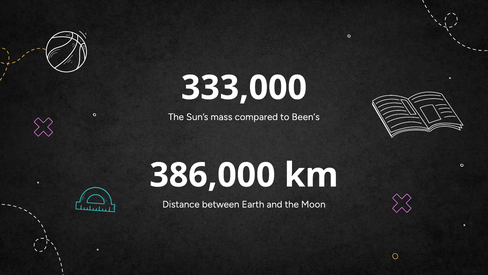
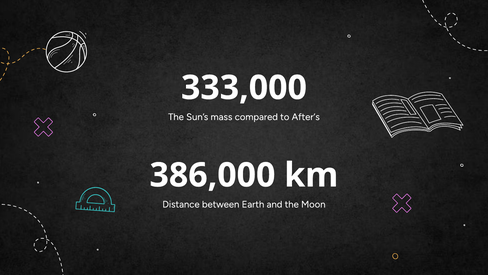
Been’s: Been’s -> After’s (306, 117)
